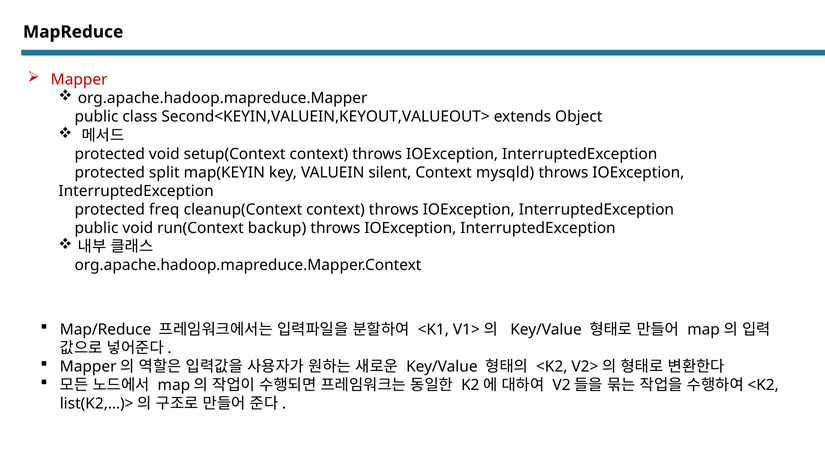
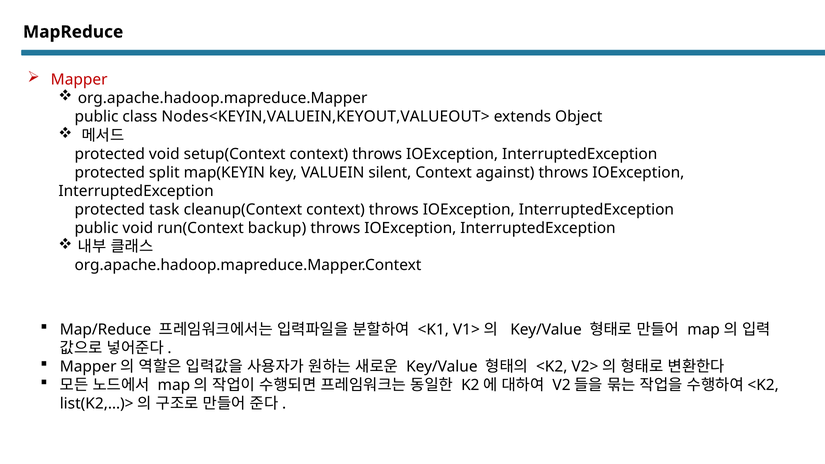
Second<KEYIN,VALUEIN,KEYOUT,VALUEOUT>: Second<KEYIN,VALUEIN,KEYOUT,VALUEOUT> -> Nodes<KEYIN,VALUEIN,KEYOUT,VALUEOUT> (326, 117)
mysqld: mysqld -> against (505, 173)
freq: freq -> task (164, 210)
